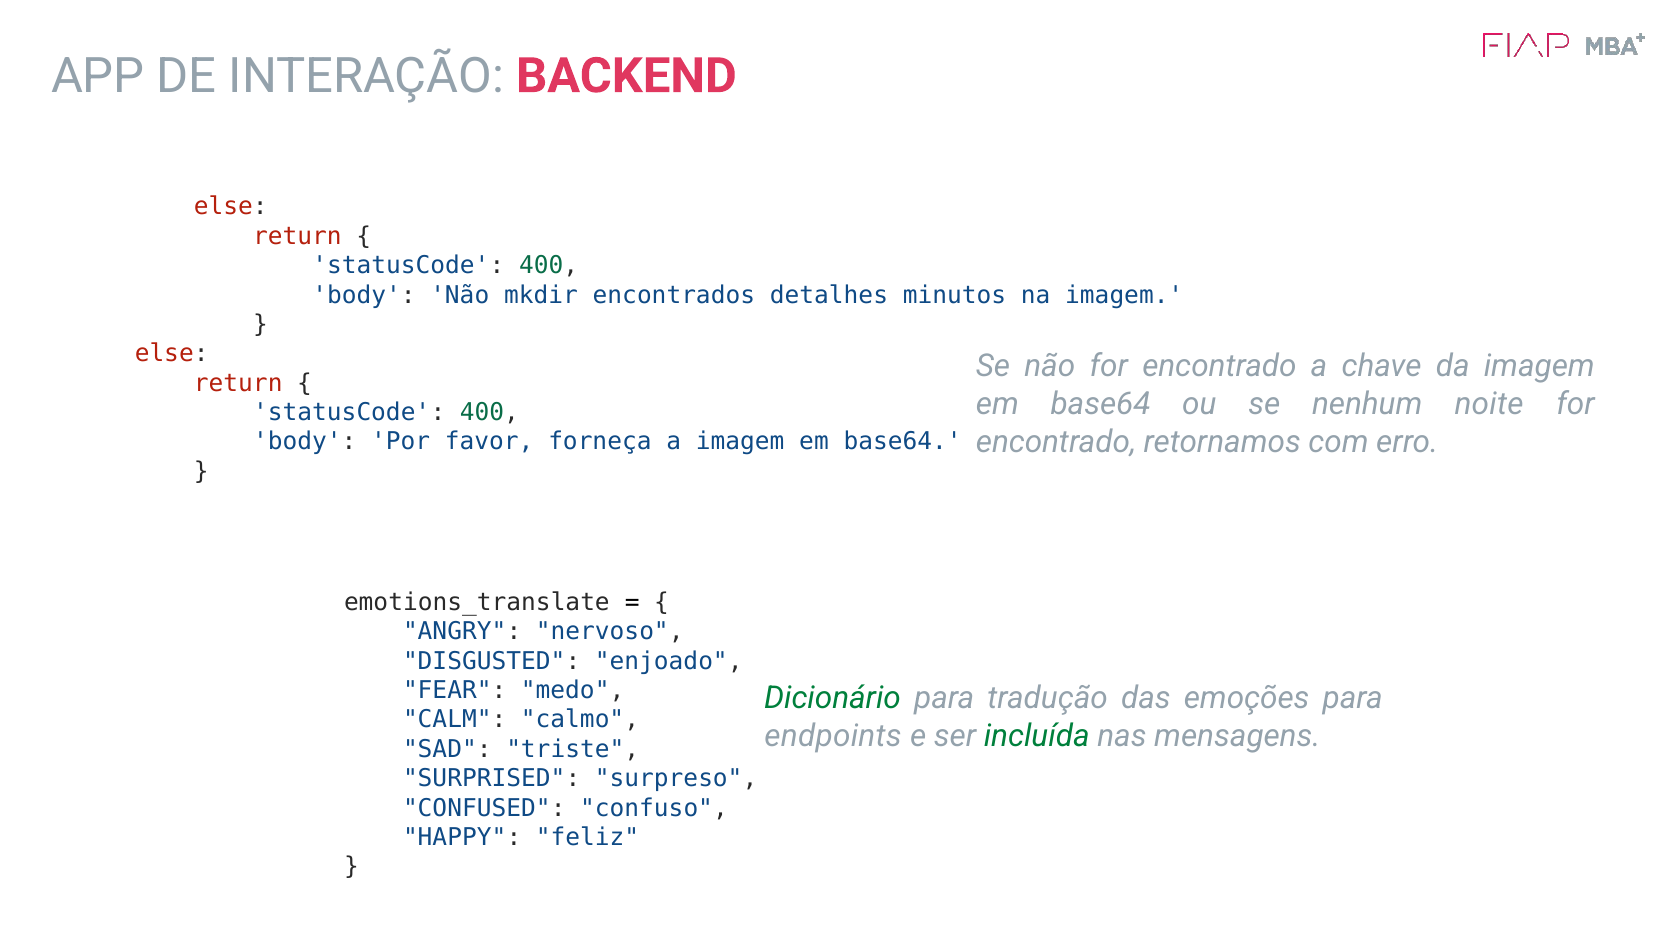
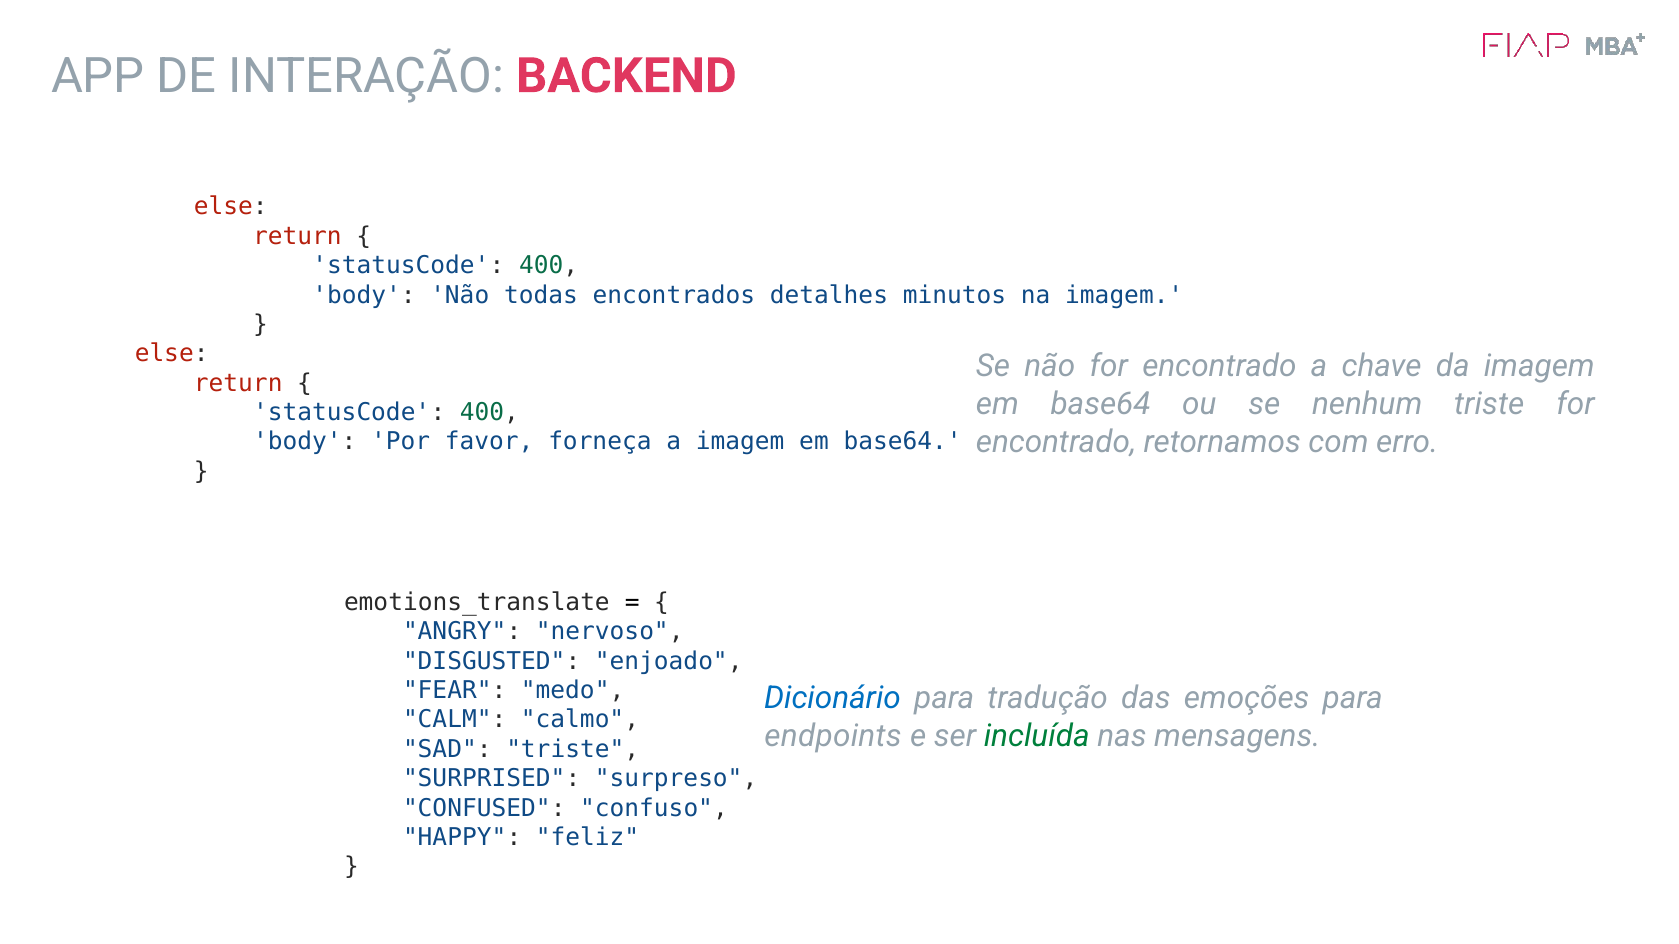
mkdir: mkdir -> todas (541, 295)
nenhum noite: noite -> triste (1489, 404)
Dicionário colour: green -> blue (832, 698)
